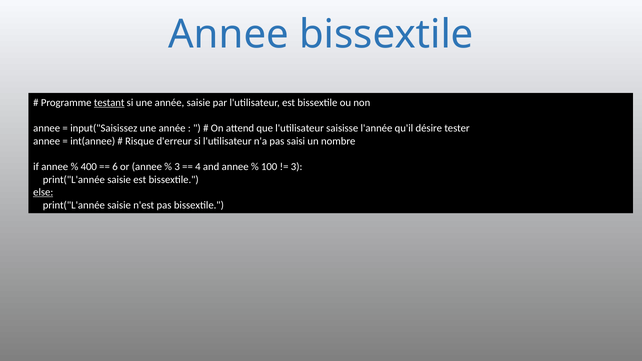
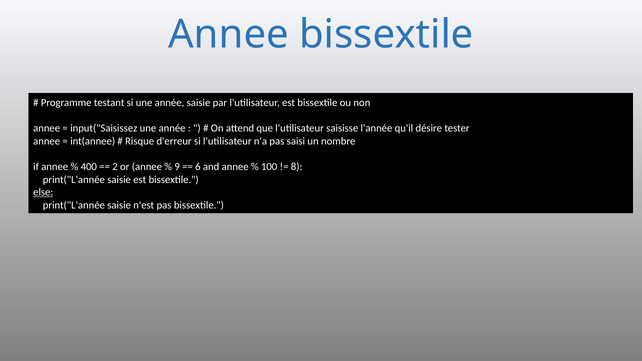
testant underline: present -> none (109, 103)
6: 6 -> 2 (115, 167)
3: 3 -> 9 (177, 167)
4: 4 -> 6 (198, 167)
3: 3 -> 8 (297, 167)
